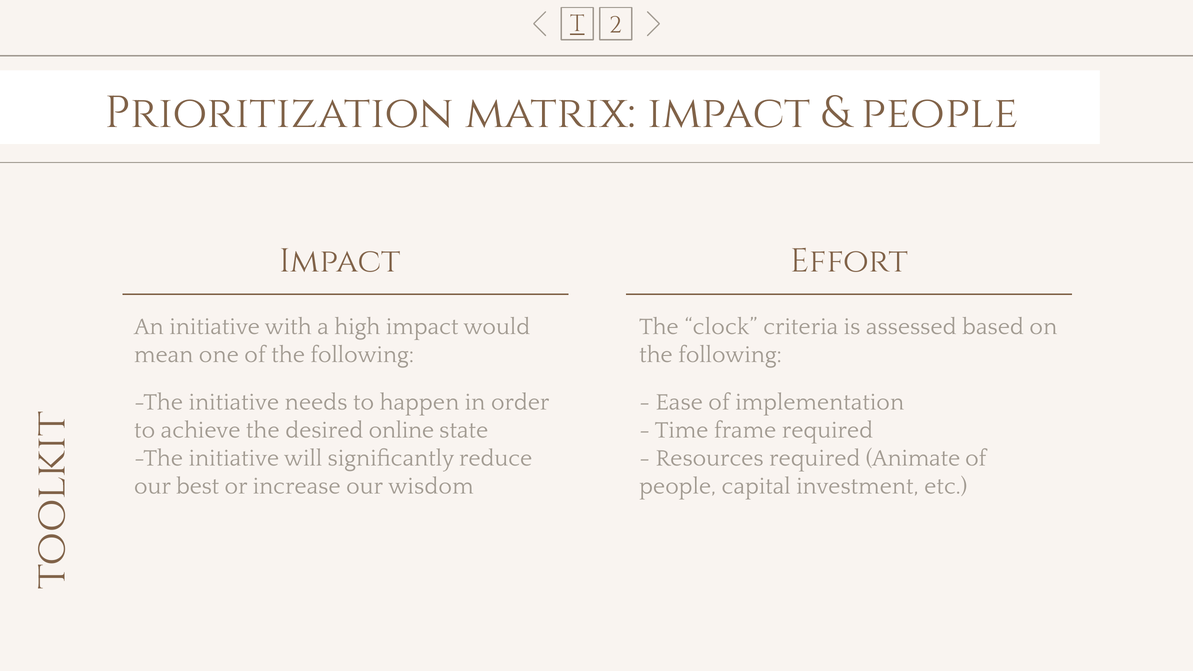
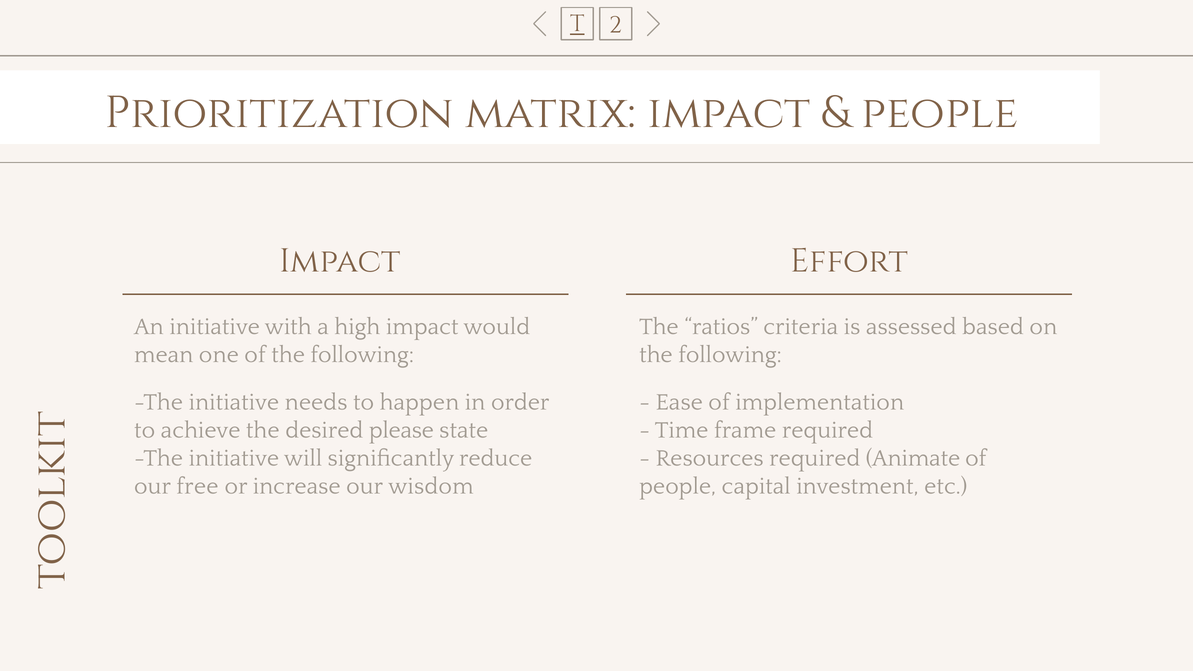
clock: clock -> ratios (721, 327)
online: online -> please (401, 430)
best: best -> free (197, 486)
